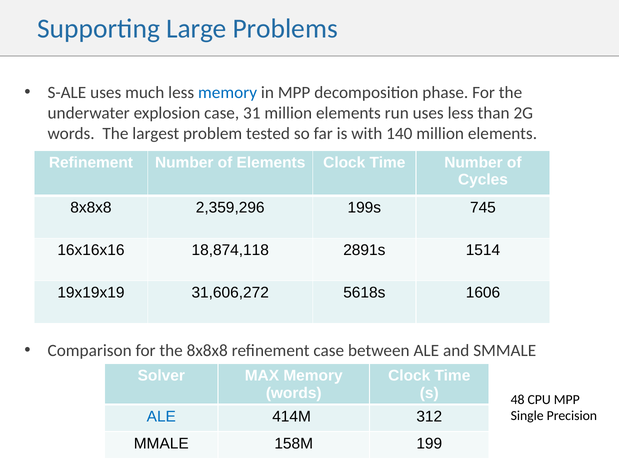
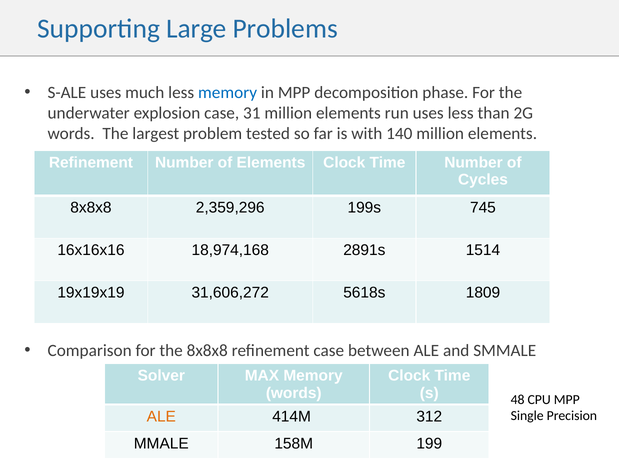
18,874,118: 18,874,118 -> 18,974,168 (230, 250)
1606: 1606 -> 1809 (483, 293)
ALE colour: blue -> orange (161, 417)
